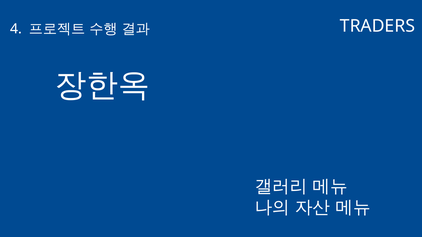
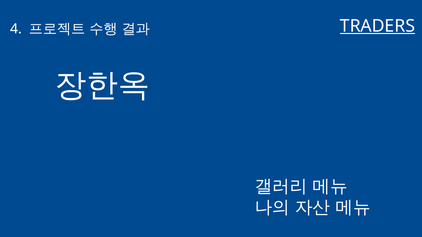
TRADERS underline: none -> present (377, 26)
